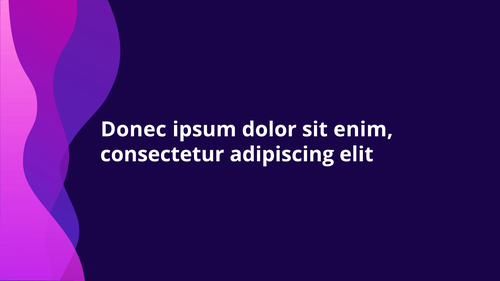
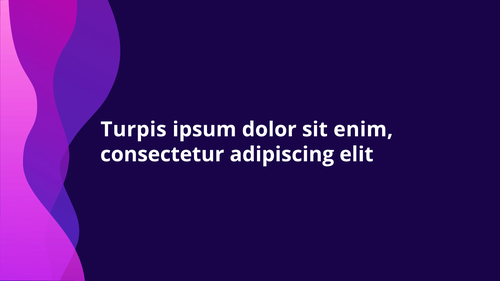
Donec: Donec -> Turpis (134, 130)
